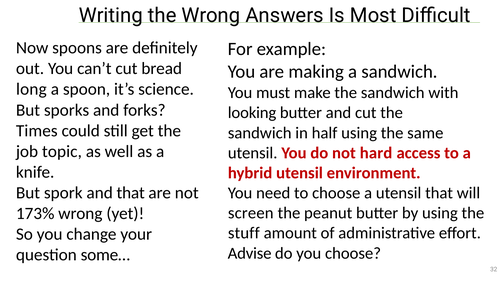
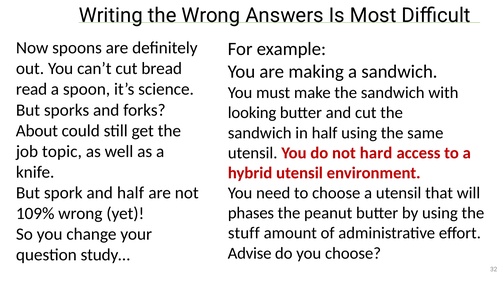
long: long -> read (32, 89)
Times: Times -> About (37, 131)
and that: that -> half (131, 193)
screen: screen -> phases (251, 213)
173%: 173% -> 109% (35, 213)
some…: some… -> study… (105, 255)
